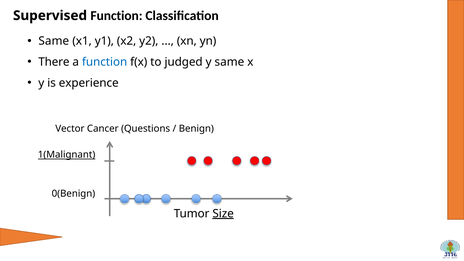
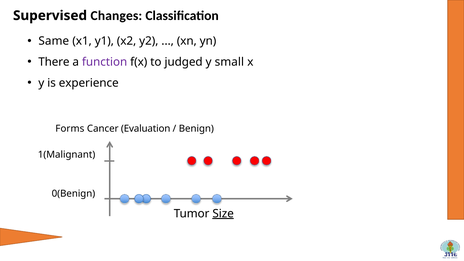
Supervised Function: Function -> Changes (116, 16)
function colour: blue -> purple (105, 62)
y same: same -> small (229, 62)
Vector: Vector -> Forms (70, 129)
Questions: Questions -> Evaluation (146, 129)
1(Malignant underline: present -> none (67, 155)
